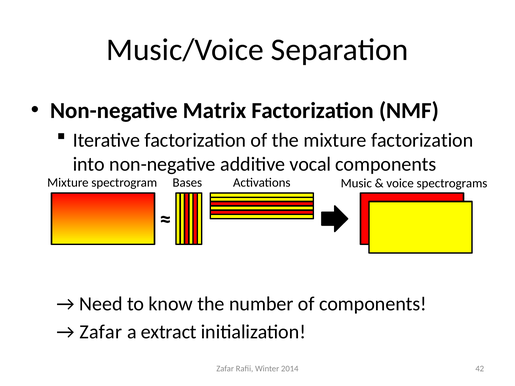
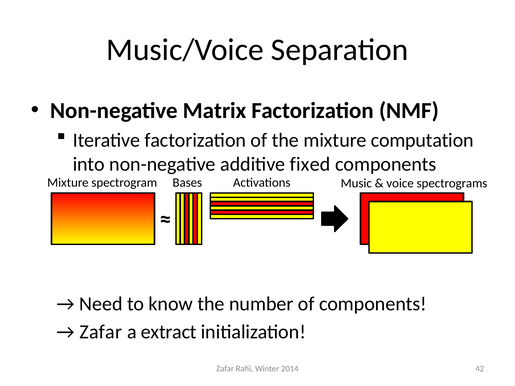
mixture factorization: factorization -> computation (422, 140)
vocal: vocal -> fixed (310, 164)
